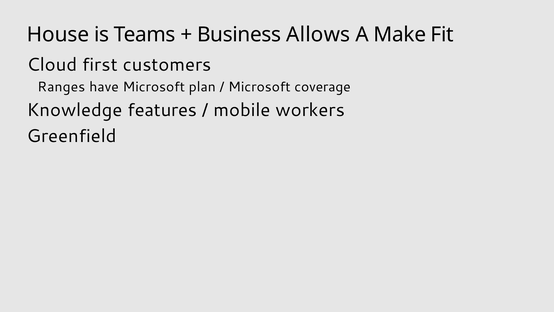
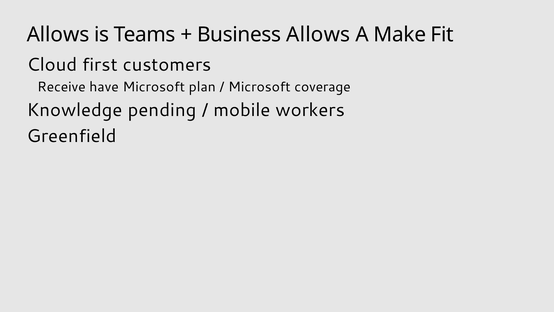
House: House -> Allows (58, 35)
Ranges: Ranges -> Receive (61, 87)
features: features -> pending (162, 110)
